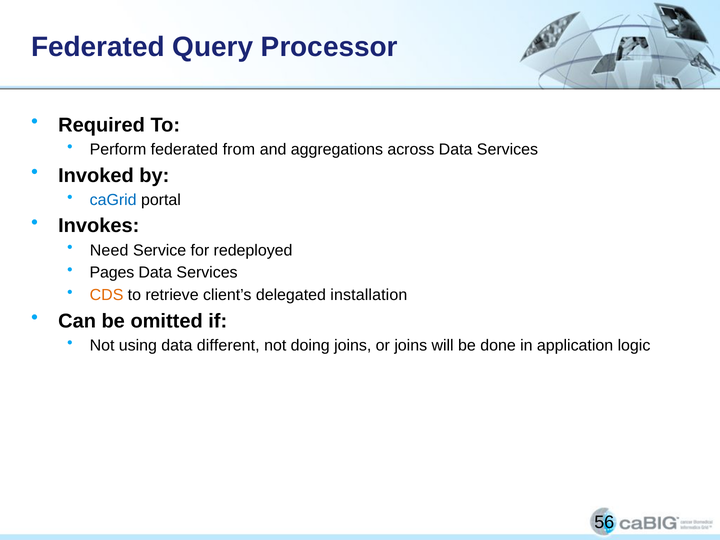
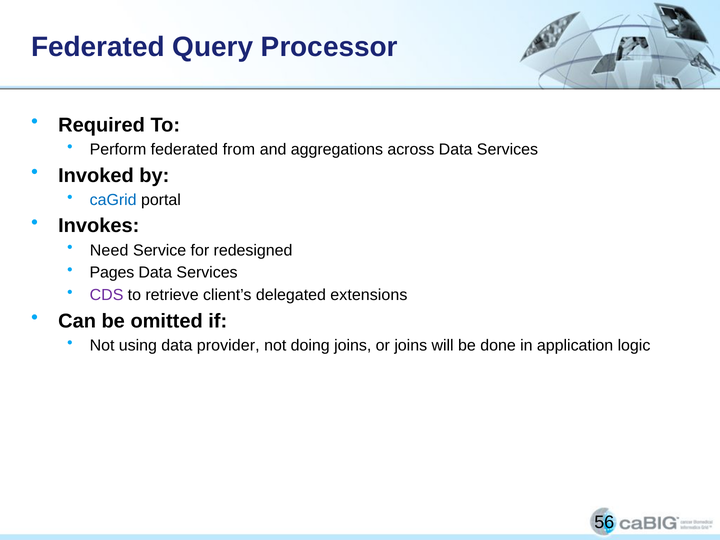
redeployed: redeployed -> redesigned (253, 250)
CDS colour: orange -> purple (107, 295)
installation: installation -> extensions (369, 295)
different: different -> provider (228, 346)
